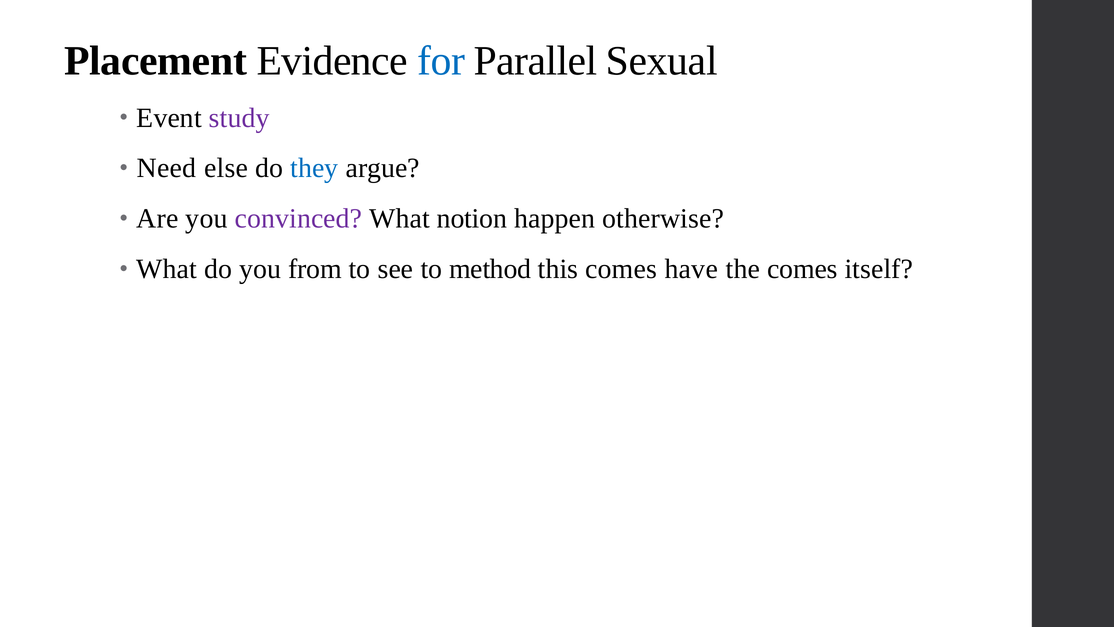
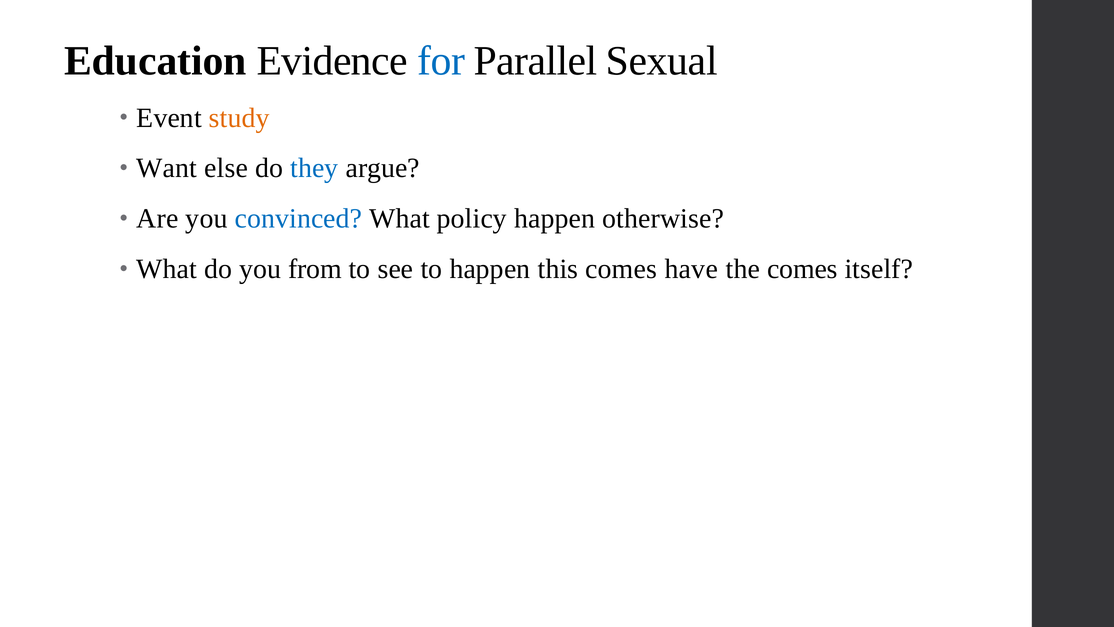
Placement: Placement -> Education (155, 61)
study colour: purple -> orange (239, 118)
Need: Need -> Want (167, 168)
convinced colour: purple -> blue (298, 218)
notion: notion -> policy (472, 218)
to method: method -> happen (490, 269)
